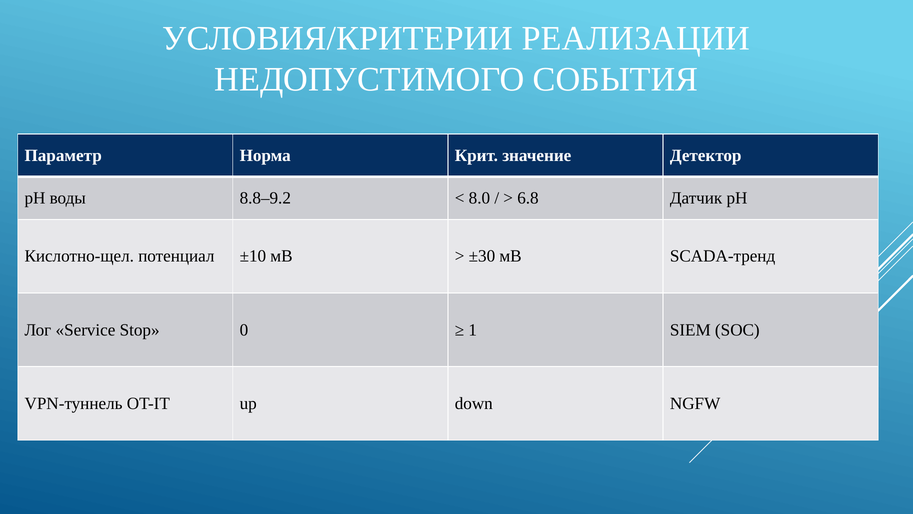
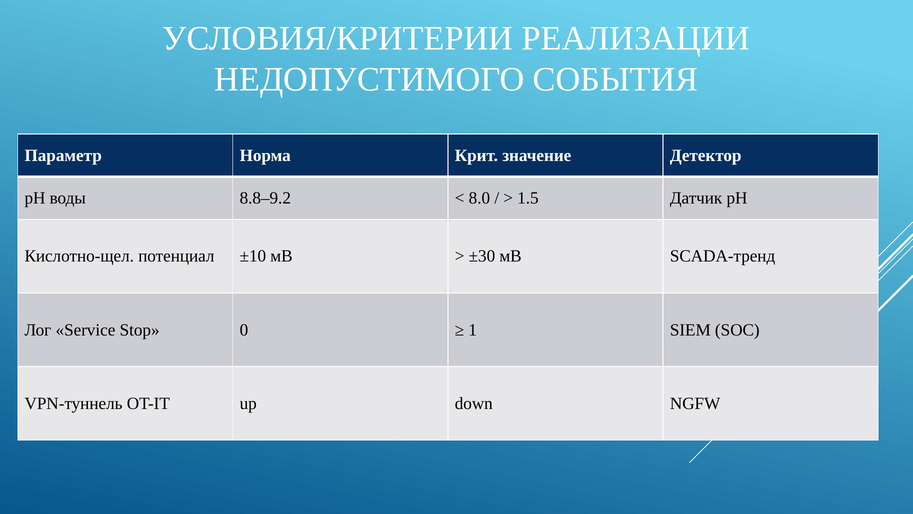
6.8: 6.8 -> 1.5 (528, 198)
